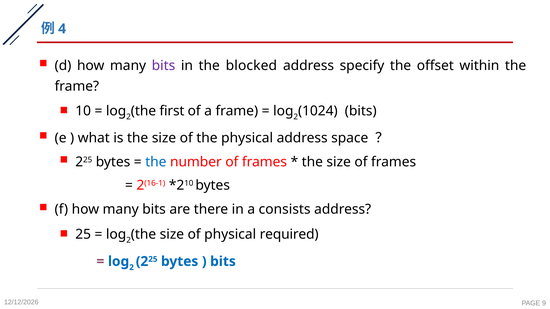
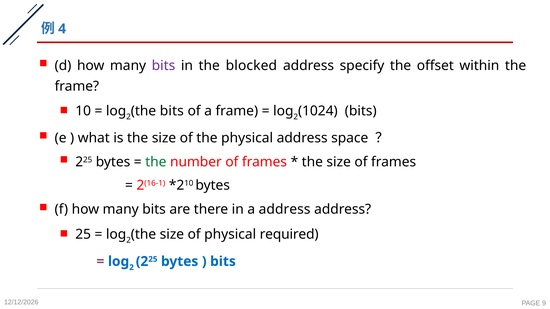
the first: first -> bits (172, 111)
the colour: blue -> green (156, 162)
a consists: consists -> address (285, 210)
